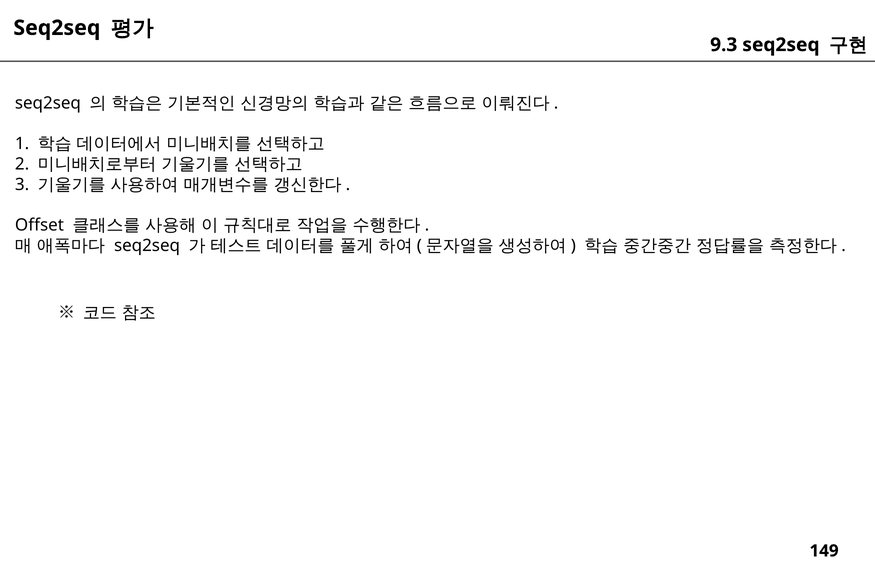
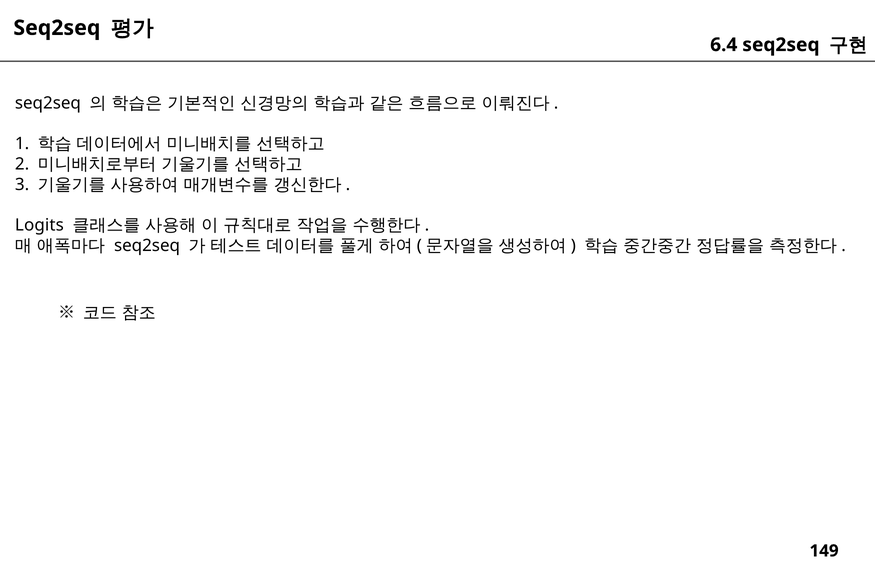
9.3: 9.3 -> 6.4 (724, 45)
Offset: Offset -> Logits (39, 226)
